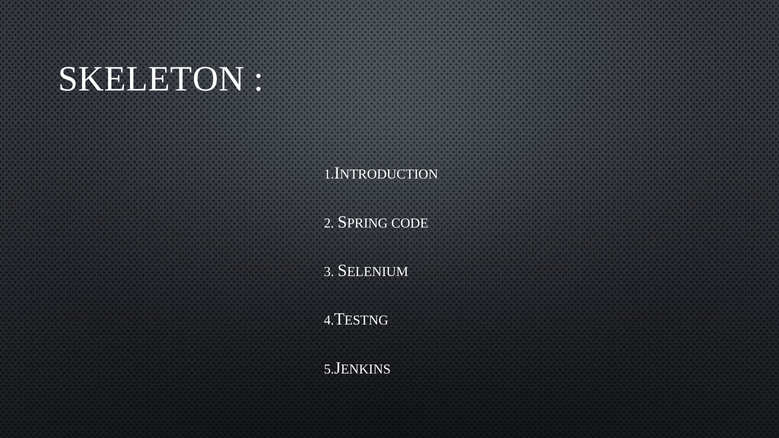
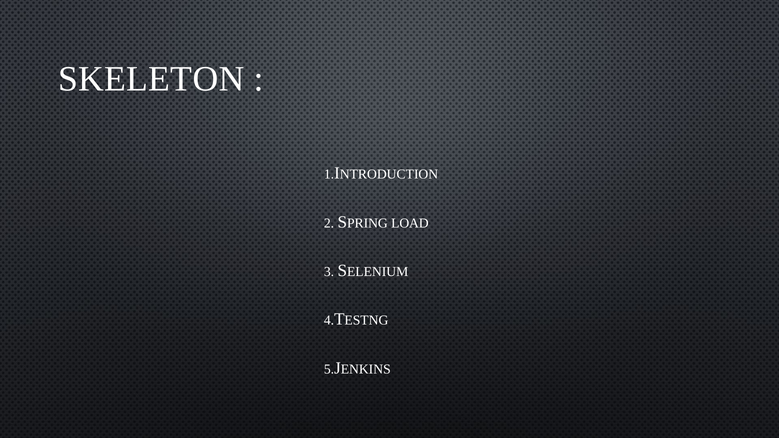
CODE: CODE -> LOAD (410, 223)
